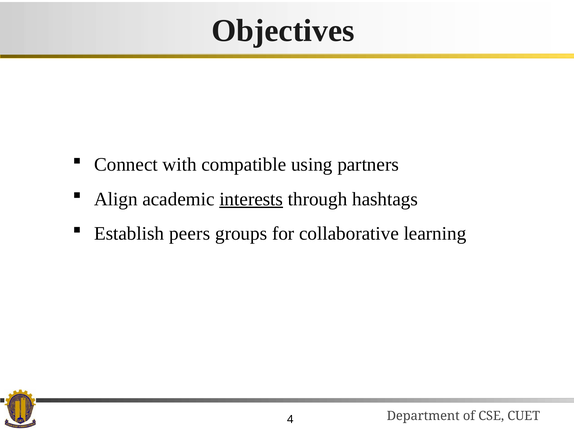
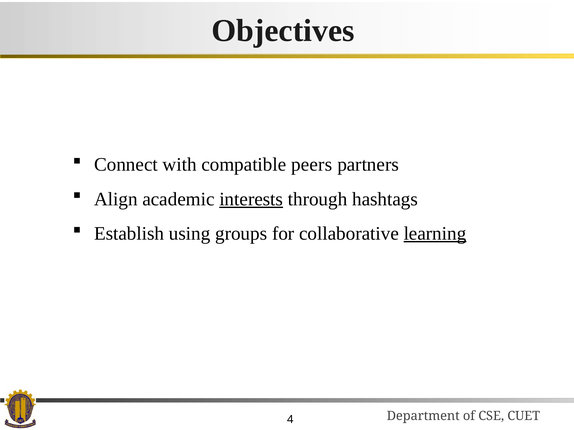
using: using -> peers (312, 165)
peers: peers -> using (190, 234)
learning underline: none -> present (435, 234)
